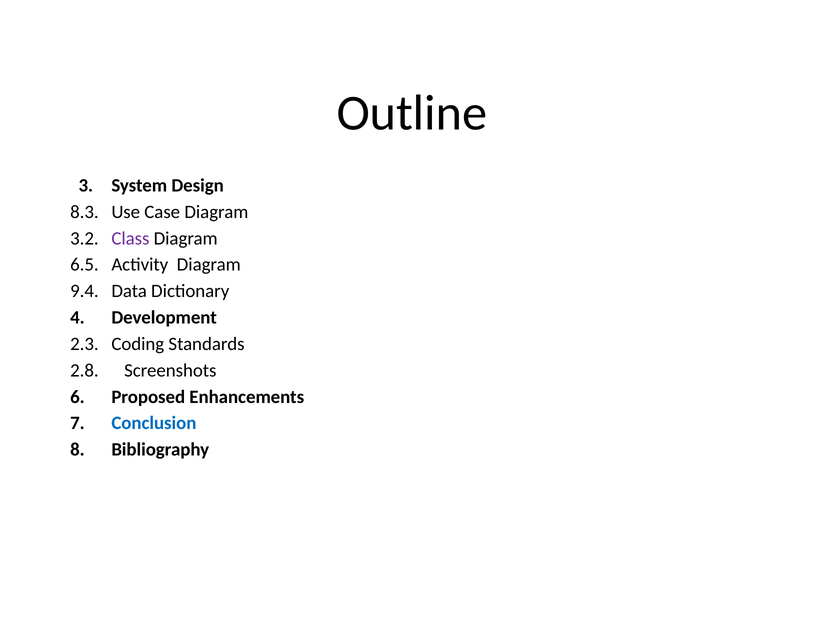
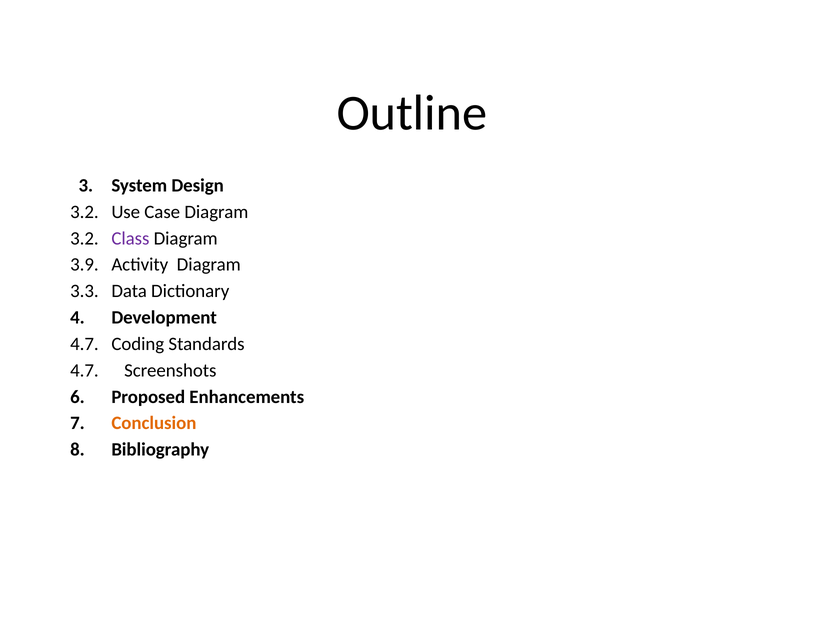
8.3: 8.3 -> 3.2 (84, 212)
6.5: 6.5 -> 3.9 (84, 265)
9.4: 9.4 -> 3.3 (84, 291)
2.3: 2.3 -> 4.7 (84, 344)
2.8: 2.8 -> 4.7 (84, 370)
Conclusion colour: blue -> orange (154, 423)
